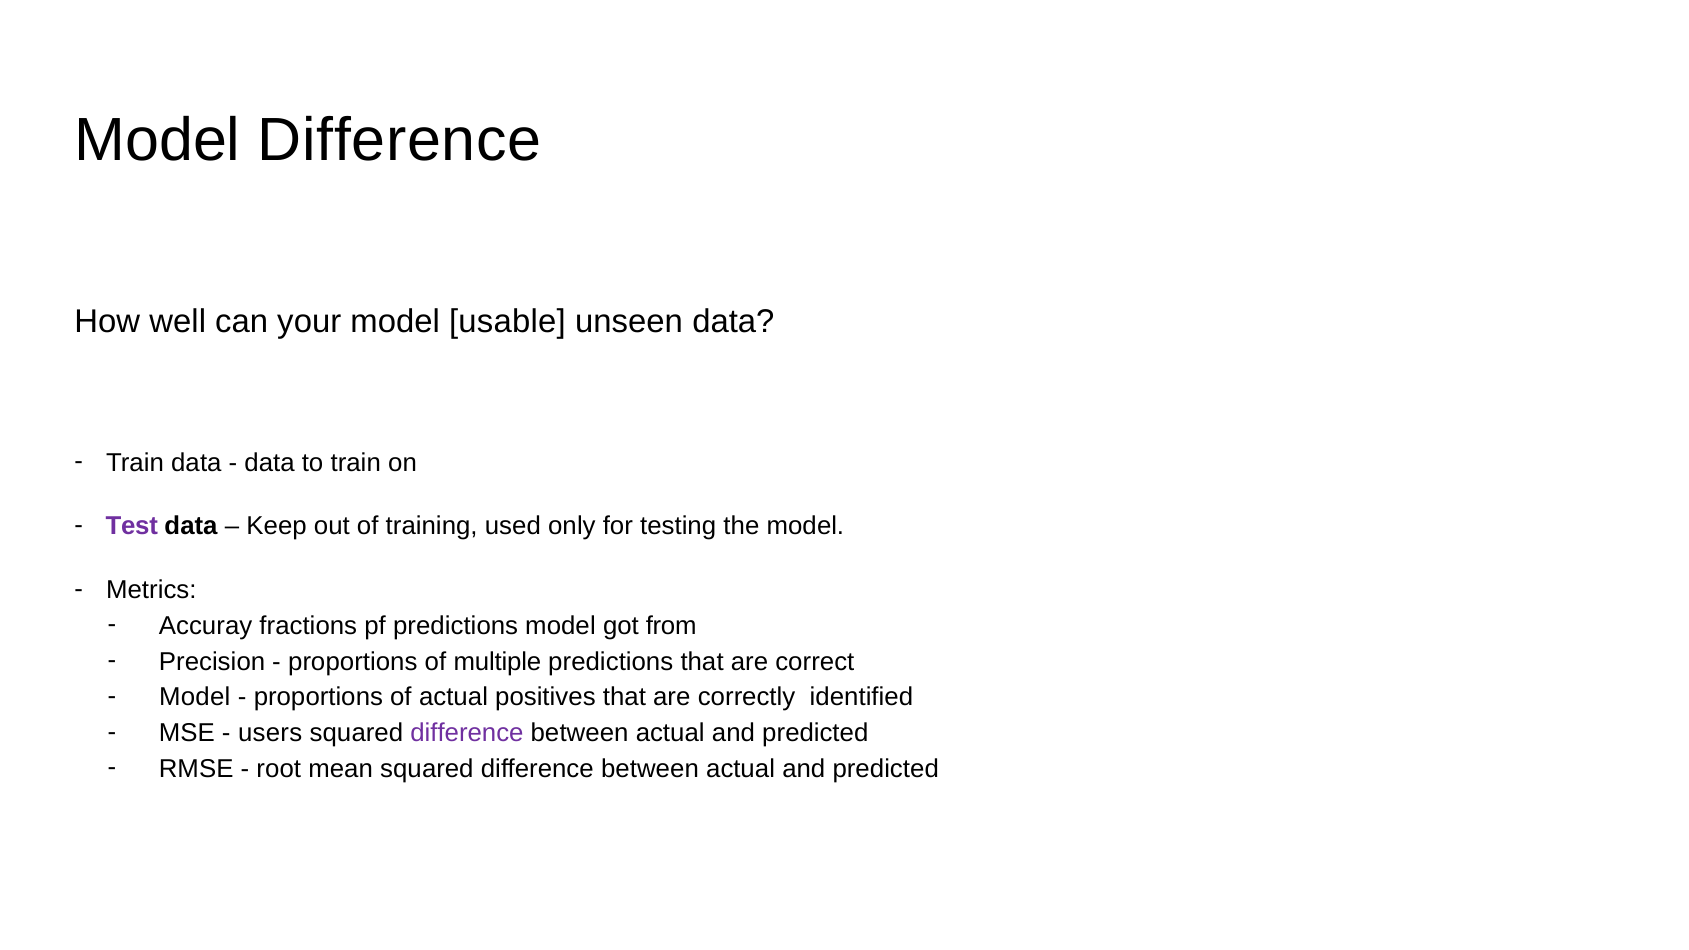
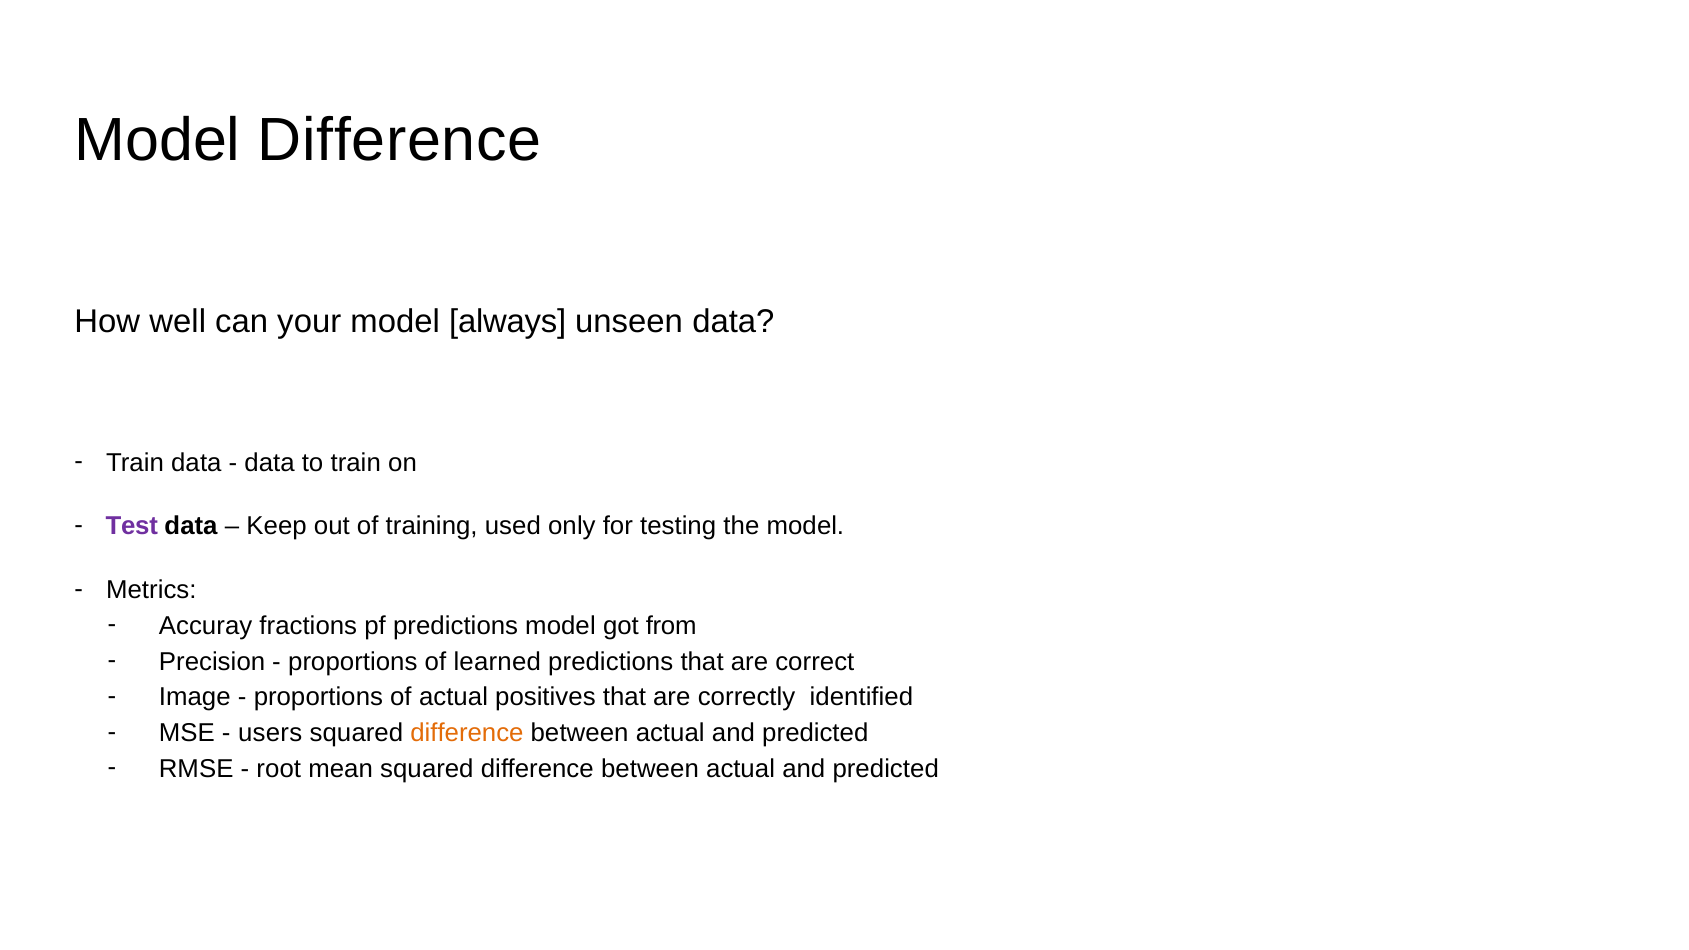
usable: usable -> always (508, 322)
multiple: multiple -> learned (497, 662)
Model: Model -> Image (195, 697)
difference colour: purple -> orange (467, 733)
